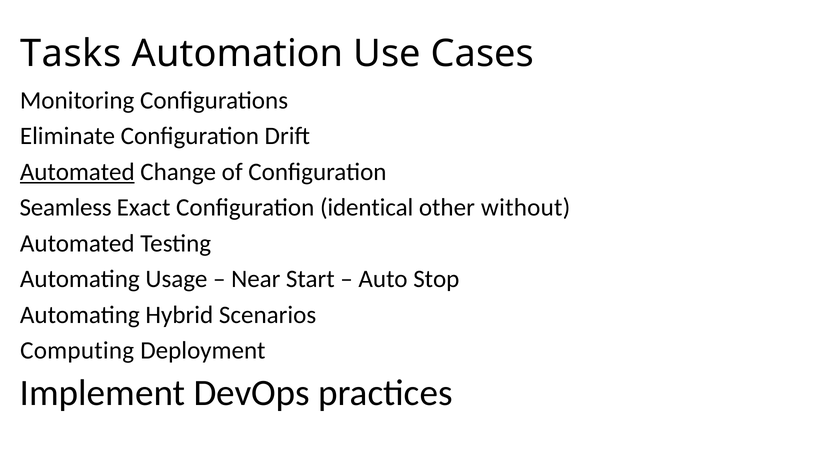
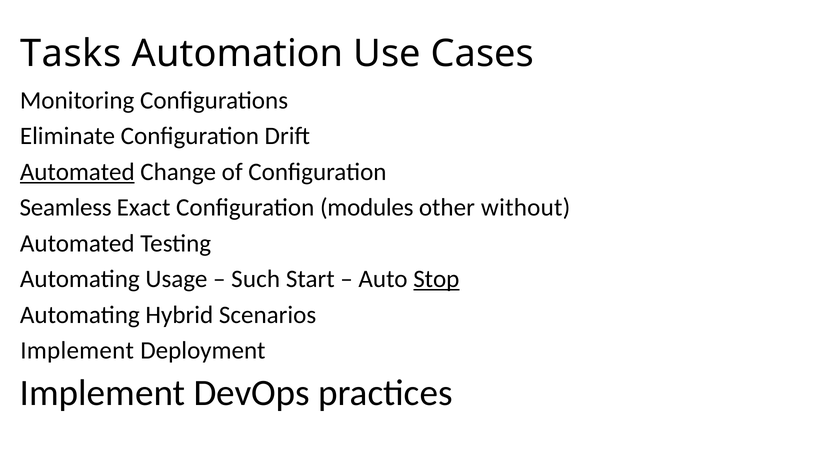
identical: identical -> modules (367, 208)
Near: Near -> Such (256, 279)
Stop underline: none -> present (436, 279)
Computing: Computing -> Implement (77, 350)
